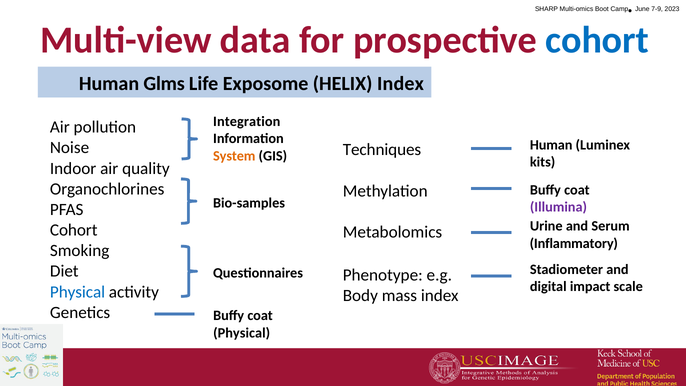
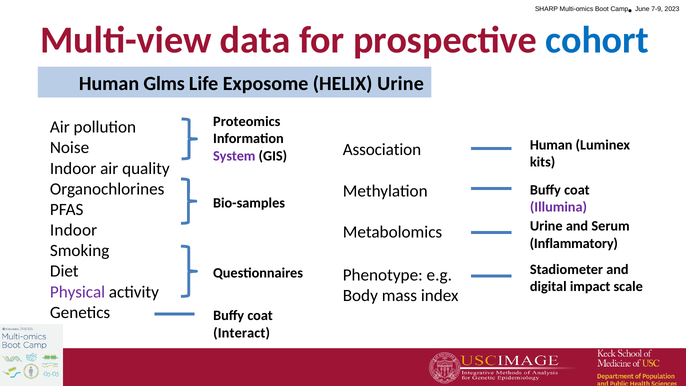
HELIX Index: Index -> Urine (400, 83)
Integration: Integration -> Proteomics (247, 121)
Techniques: Techniques -> Association (382, 150)
System colour: orange -> purple (234, 156)
Cohort: Cohort -> Indoor (74, 230)
Physical colour: blue -> purple (78, 292)
Physical: Physical -> Interact (242, 333)
